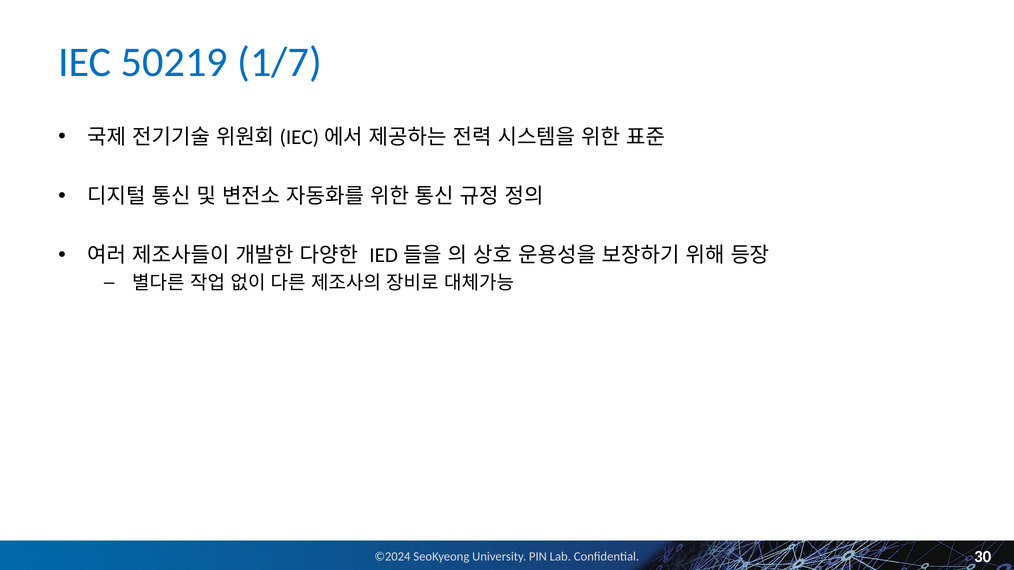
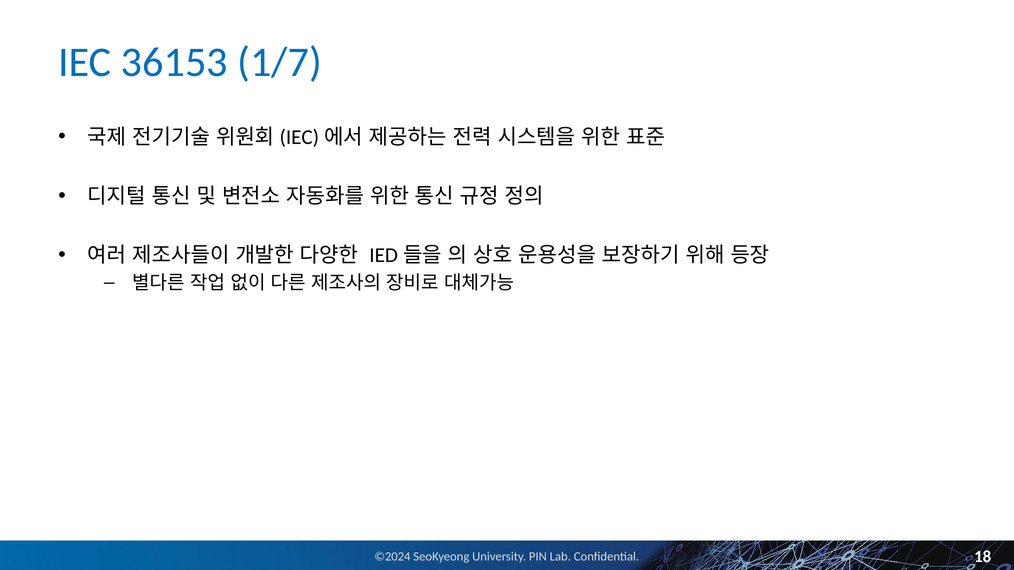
50219: 50219 -> 36153 (174, 63)
30: 30 -> 18 (983, 557)
